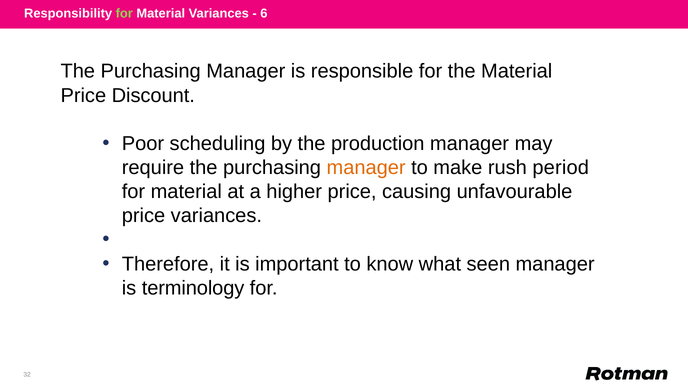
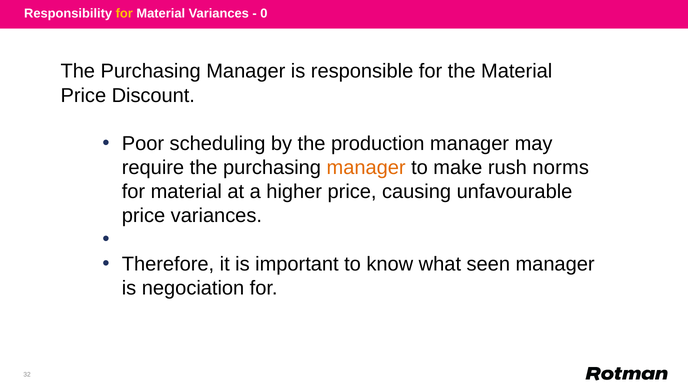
for colour: light green -> yellow (124, 14)
6: 6 -> 0 (264, 14)
period: period -> norms (561, 168)
terminology: terminology -> negociation (193, 288)
